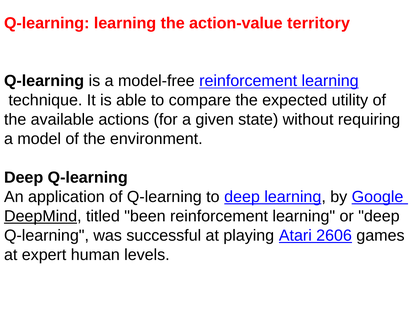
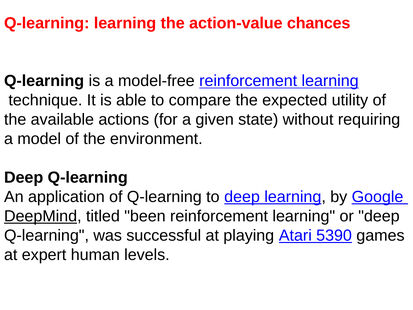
territory: territory -> chances (319, 23)
2606: 2606 -> 5390 (334, 235)
